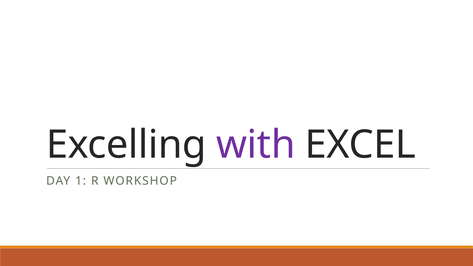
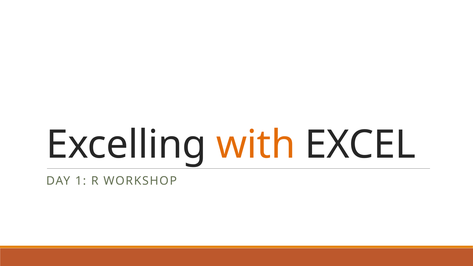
with colour: purple -> orange (256, 145)
